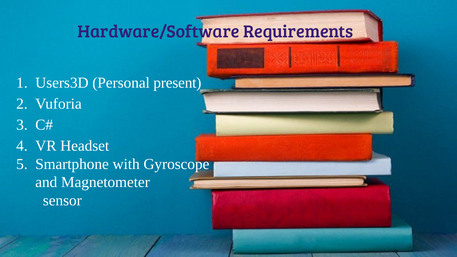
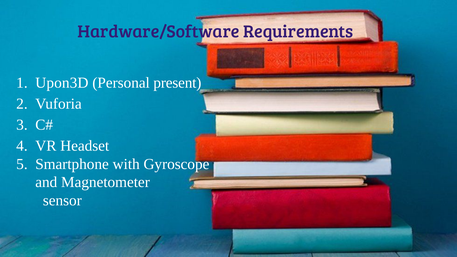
Users3D: Users3D -> Upon3D (62, 83)
